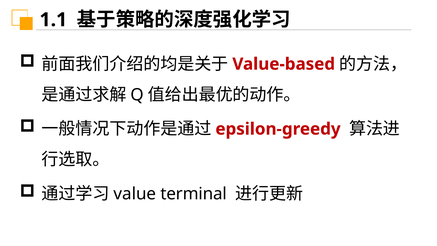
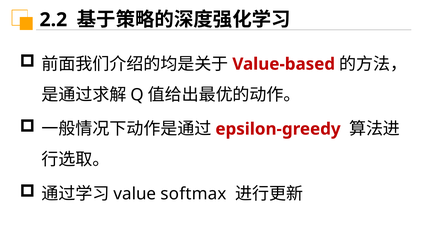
1.1: 1.1 -> 2.2 (53, 20)
terminal: terminal -> softmax (194, 194)
